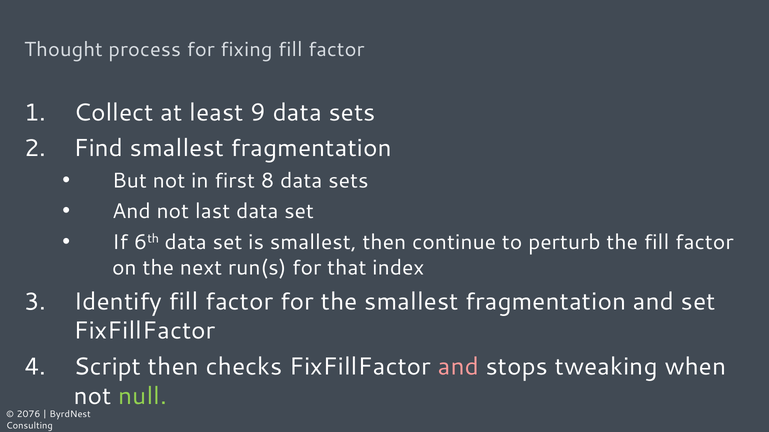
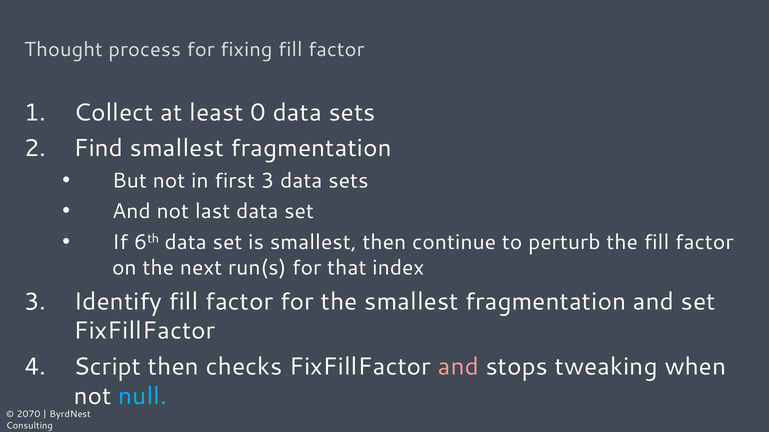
9: 9 -> 0 (258, 113)
first 8: 8 -> 3 (268, 181)
null colour: light green -> light blue (143, 396)
2076: 2076 -> 2070 (28, 415)
